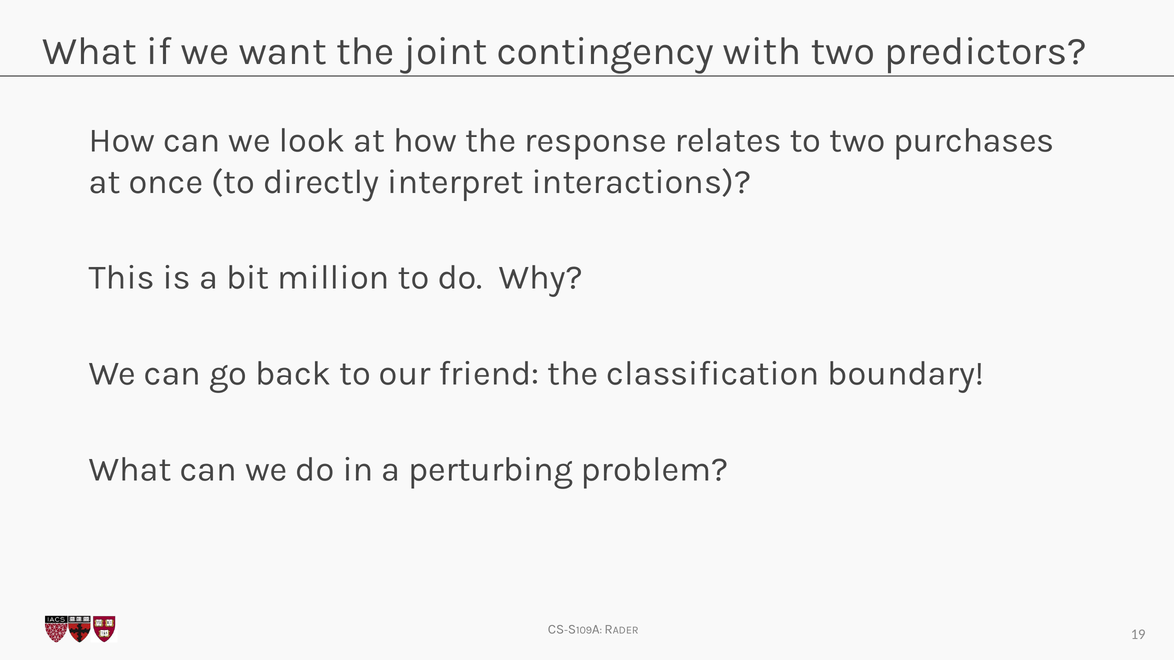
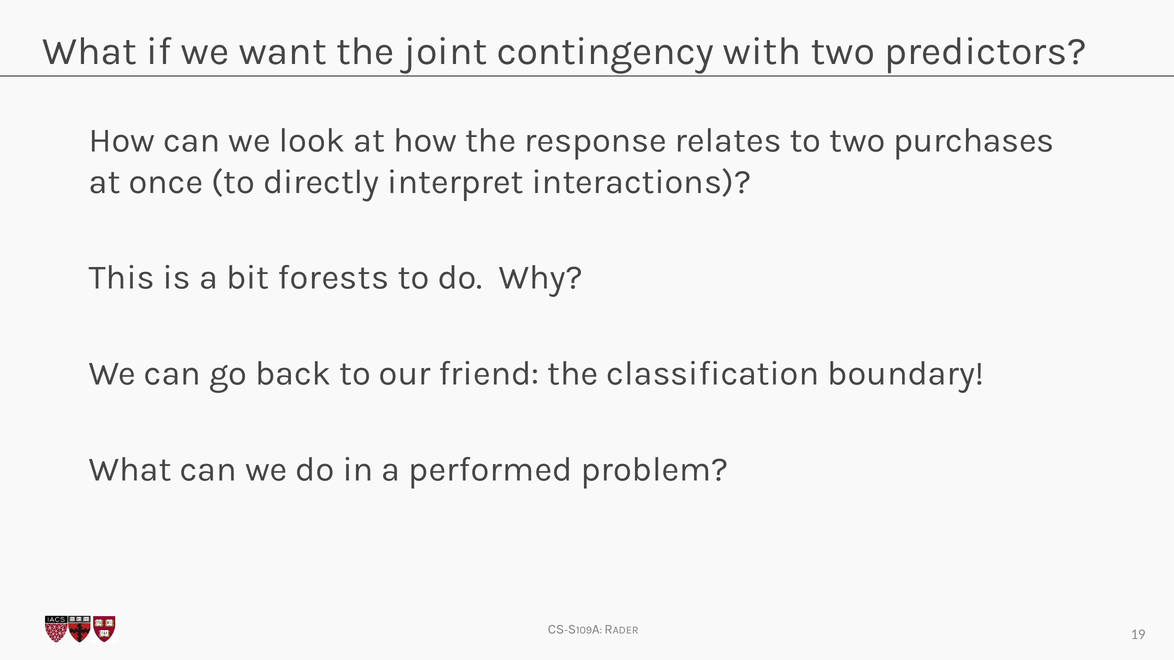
million: million -> forests (333, 278)
perturbing: perturbing -> performed (491, 470)
